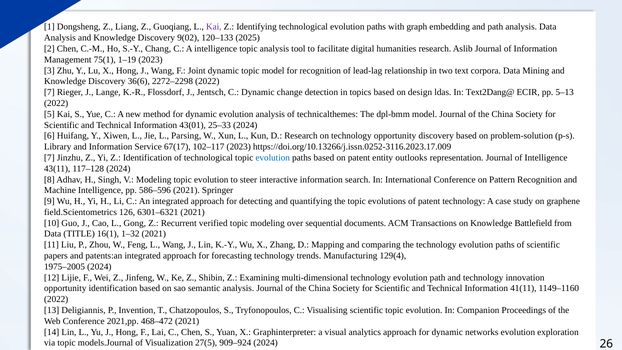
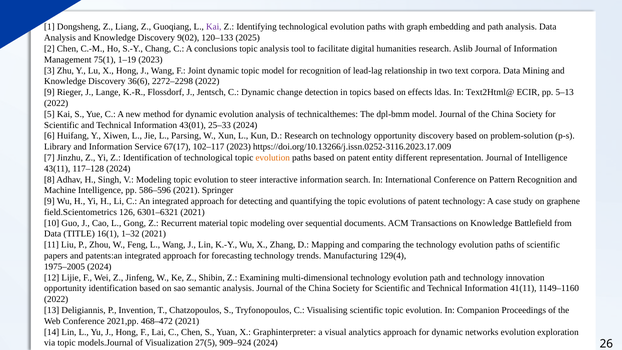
A intelligence: intelligence -> conclusions (216, 49)
7: 7 -> 9 (49, 92)
design: design -> effects (420, 92)
Text2Dang@: Text2Dang@ -> Text2Html@ (490, 92)
evolution colour: blue -> orange (273, 158)
outlooks: outlooks -> different (411, 158)
verified: verified -> material (213, 223)
